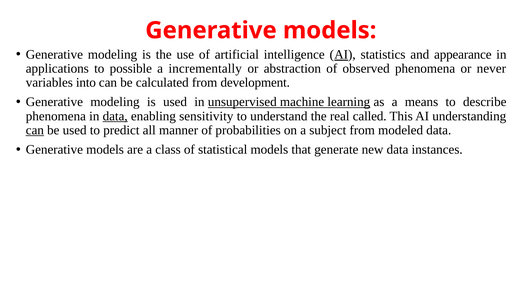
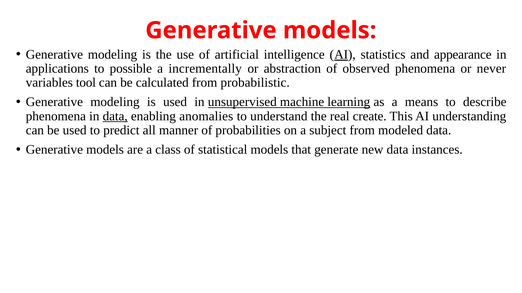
into: into -> tool (86, 83)
development: development -> probabilistic (255, 83)
sensitivity: sensitivity -> anomalies (206, 116)
called: called -> create (370, 116)
can underline: present -> none (35, 130)
